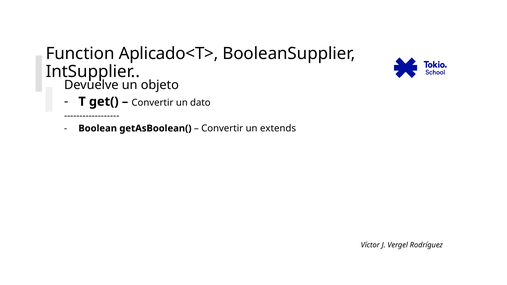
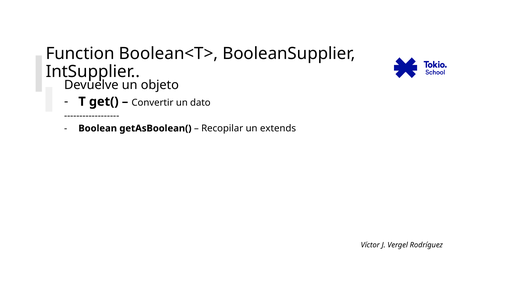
Aplicado<T>: Aplicado<T> -> Boolean<T> (168, 53)
Convertir: Convertir -> Recopilar (222, 128)
